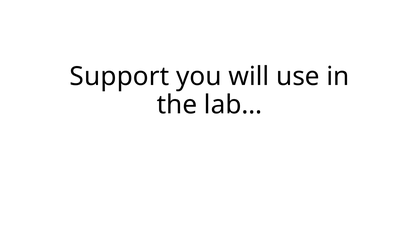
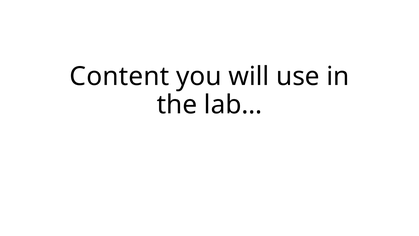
Support: Support -> Content (119, 76)
